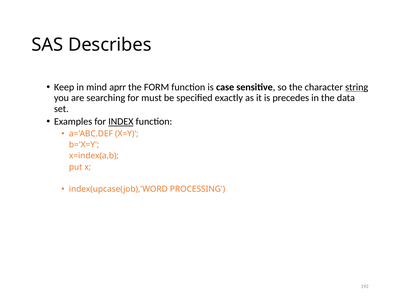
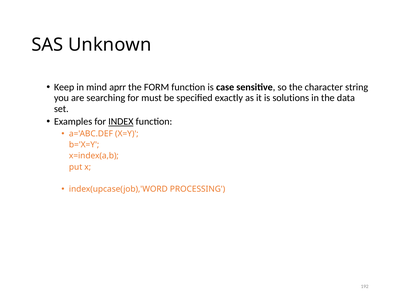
Describes: Describes -> Unknown (110, 45)
string underline: present -> none (357, 87)
precedes: precedes -> solutions (291, 98)
